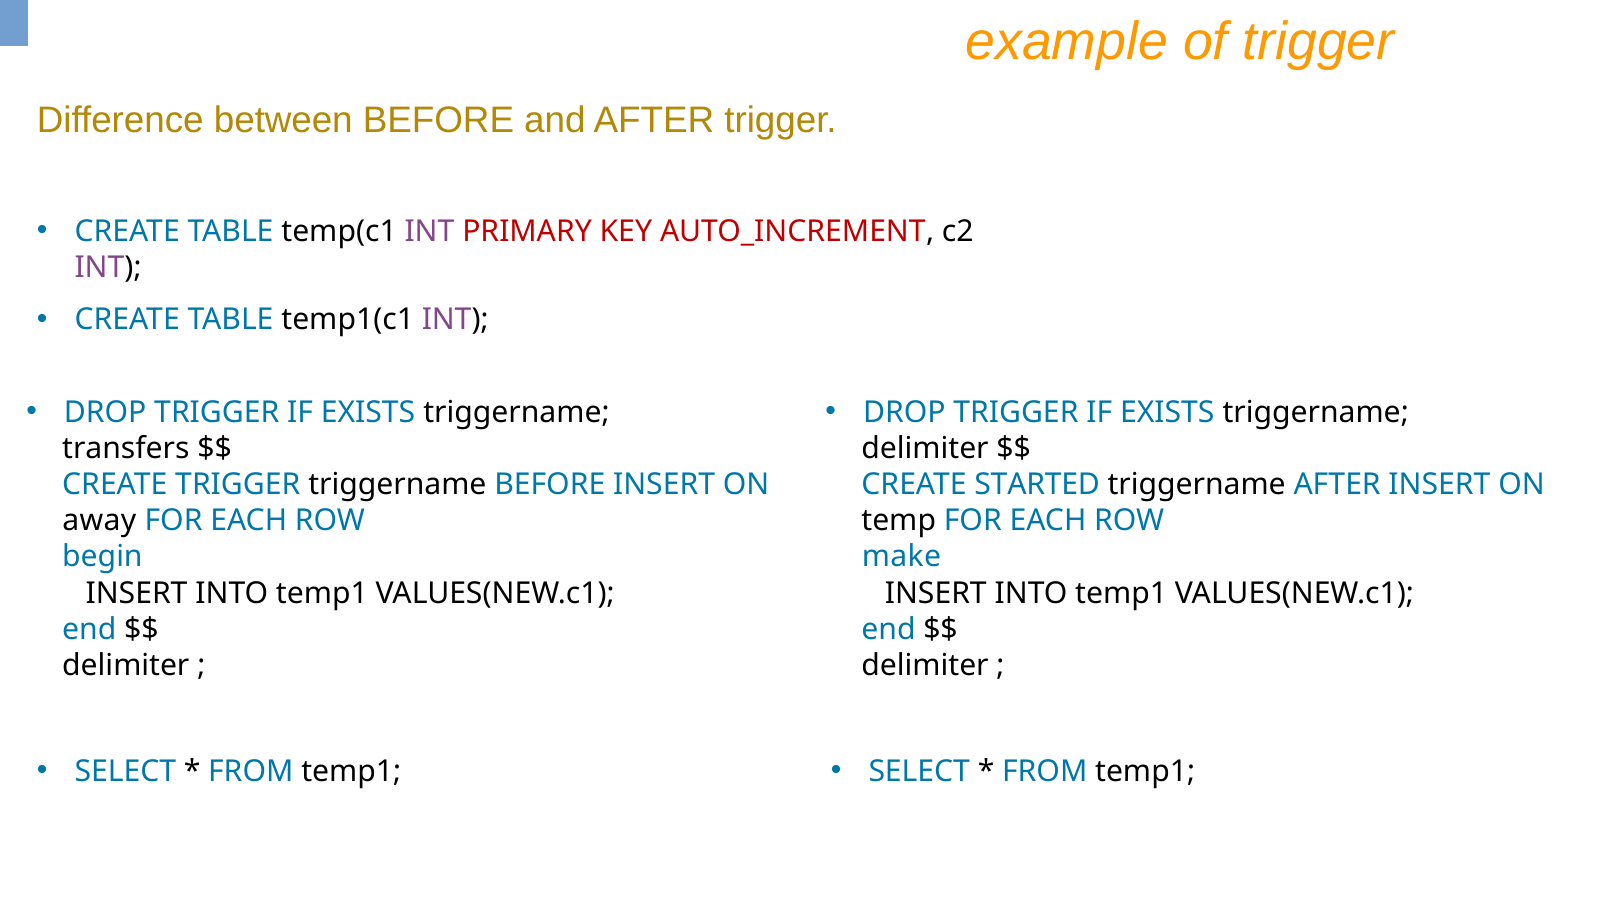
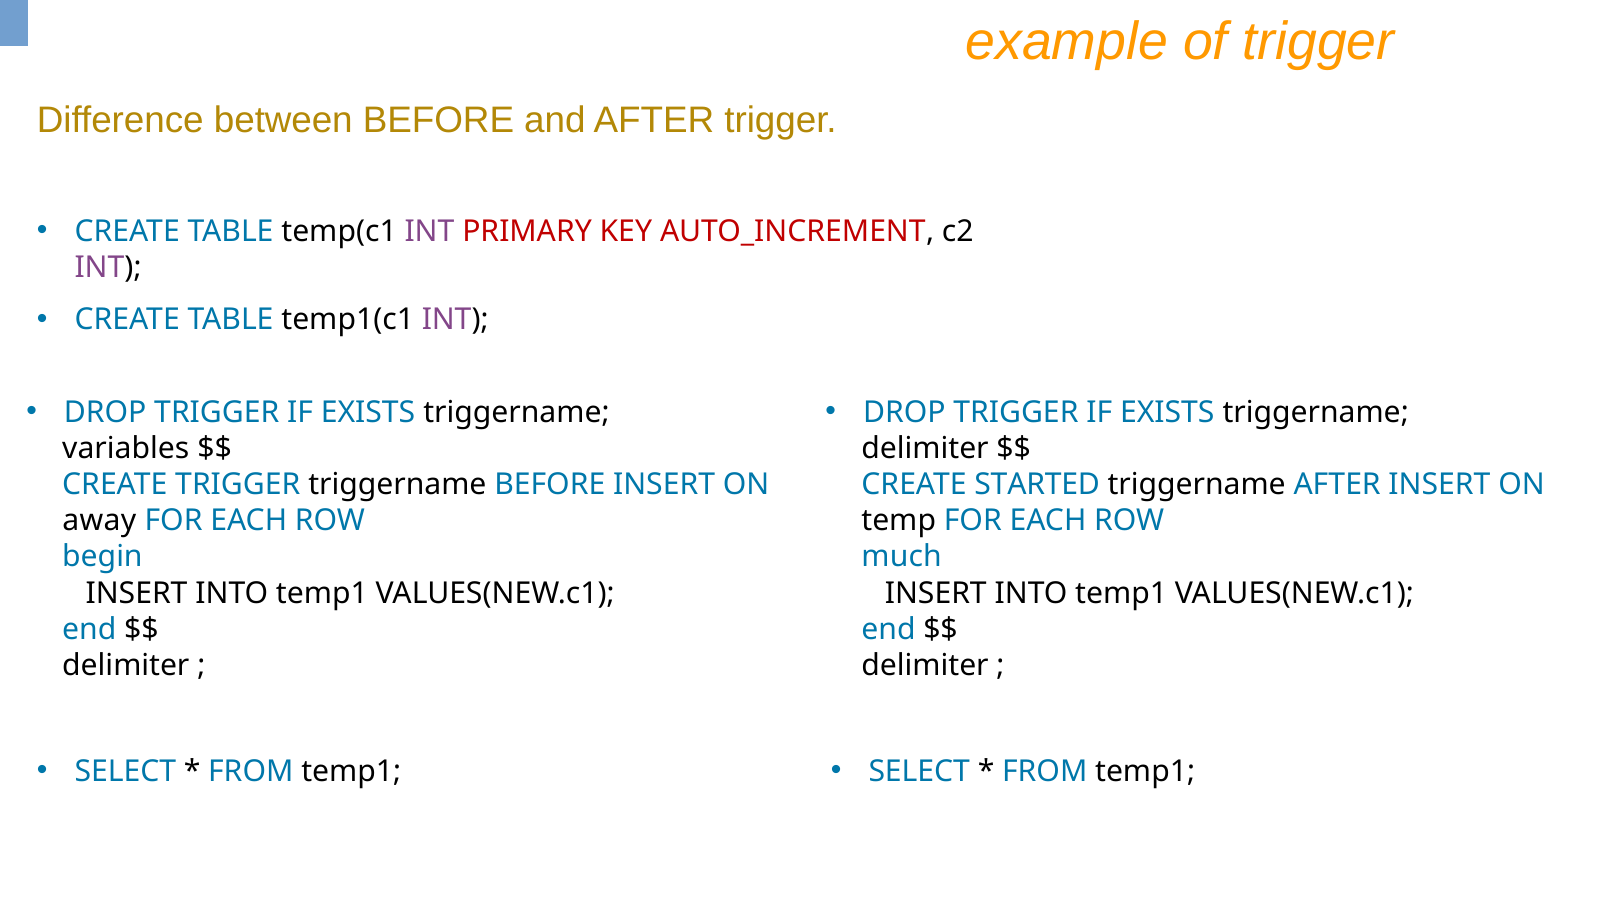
transfers: transfers -> variables (126, 448)
make: make -> much (902, 557)
